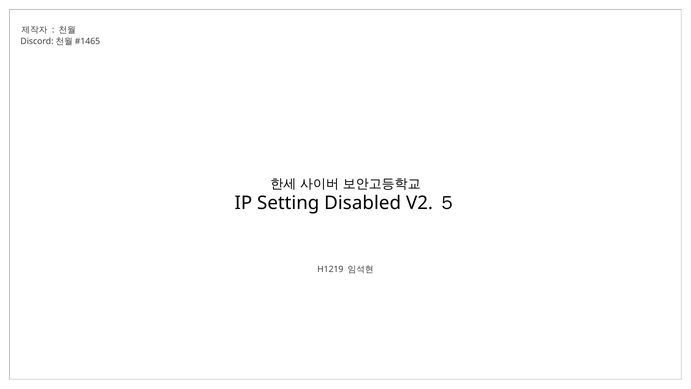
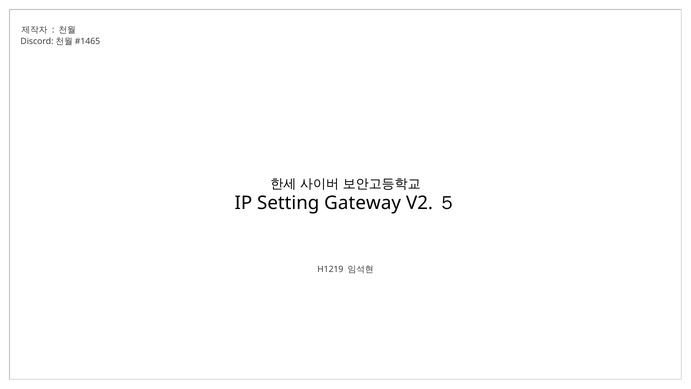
Disabled: Disabled -> Gateway (363, 203)
